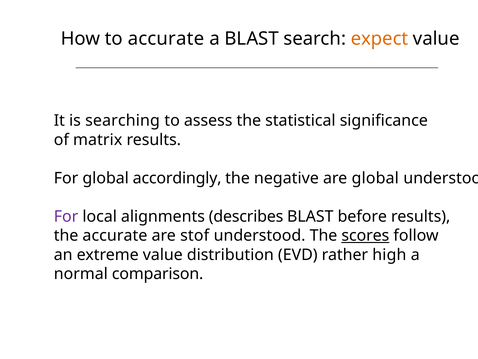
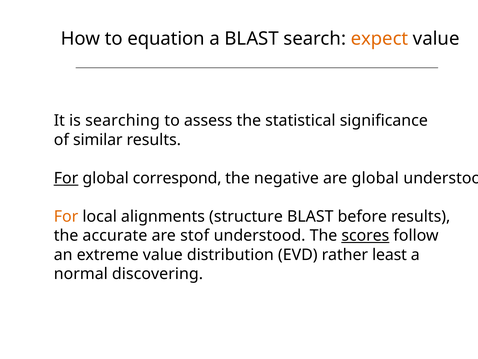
to accurate: accurate -> equation (166, 39)
matrix: matrix -> similar (98, 140)
For underline: none -> present (66, 178)
accordingly: accordingly -> correspond (177, 178)
For colour: purple -> orange (66, 216)
describes: describes -> structure (246, 216)
high: high -> least (390, 254)
comparison: comparison -> discovering (158, 274)
